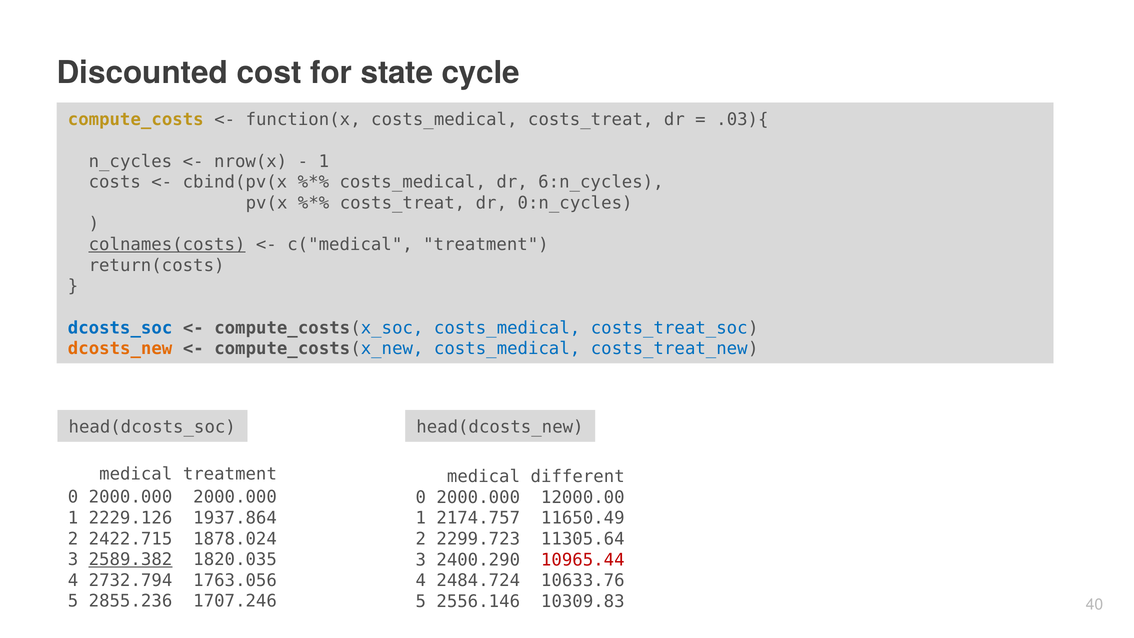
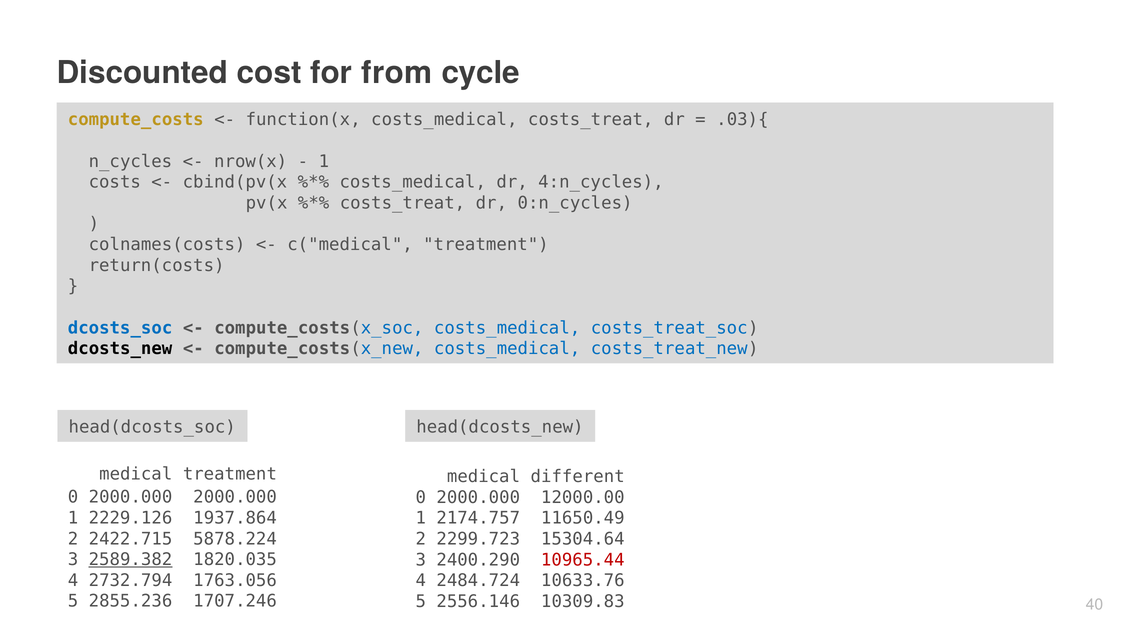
state: state -> from (397, 73)
6:n_cycles: 6:n_cycles -> 4:n_cycles (601, 182)
colnames(costs underline: present -> none (167, 245)
dcosts_new colour: orange -> black (120, 349)
1878.024: 1878.024 -> 5878.224 (235, 539)
11305.64: 11305.64 -> 15304.64 (583, 539)
